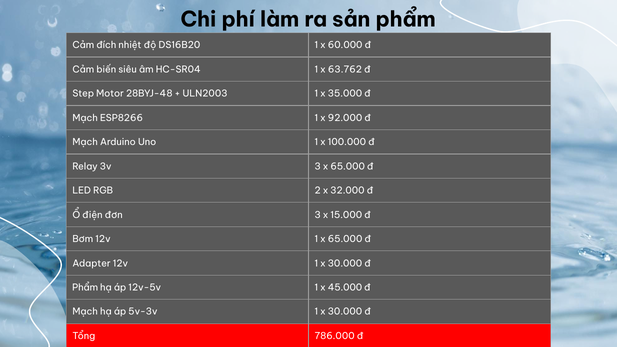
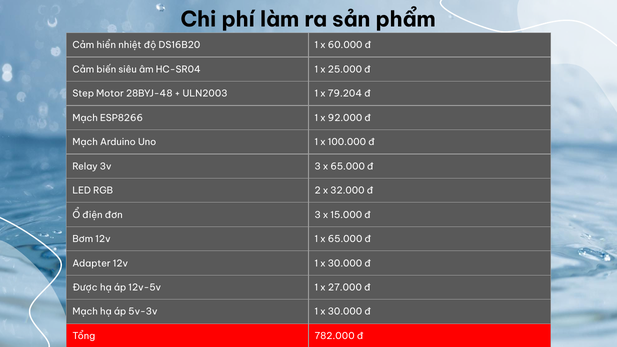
đích: đích -> hiển (106, 45)
63.762: 63.762 -> 25.000 (345, 70)
35.000: 35.000 -> 79.204 (345, 94)
Phẩm: Phẩm -> Được (85, 288)
45.000: 45.000 -> 27.000 (345, 288)
786.000: 786.000 -> 782.000 (335, 336)
